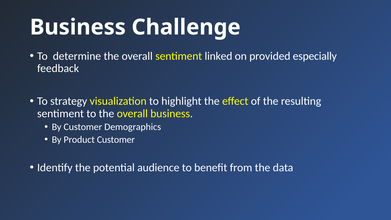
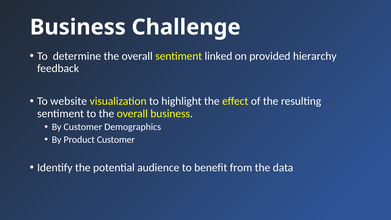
especially: especially -> hierarchy (315, 56)
strategy: strategy -> website (69, 101)
